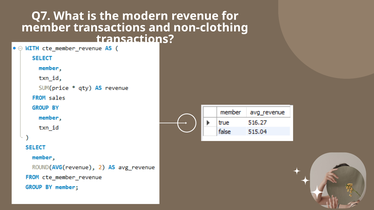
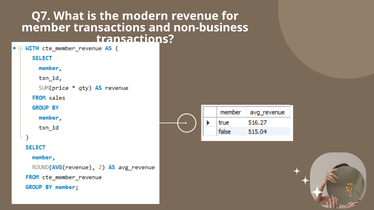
non-clothing: non-clothing -> non-business (211, 28)
